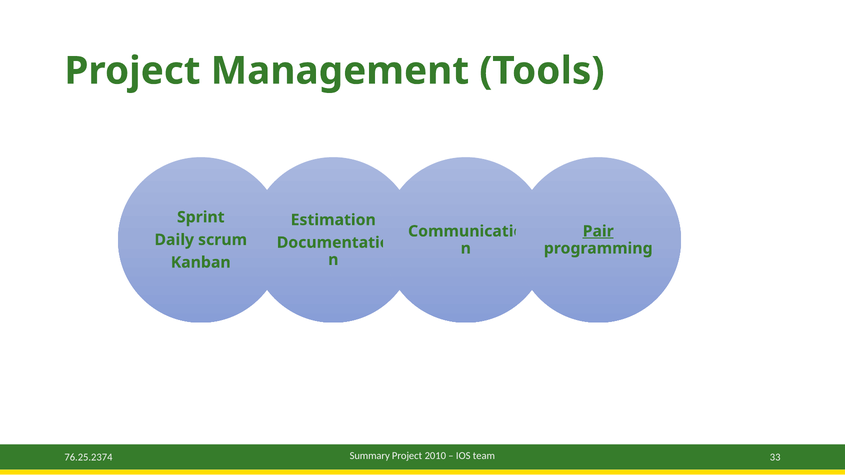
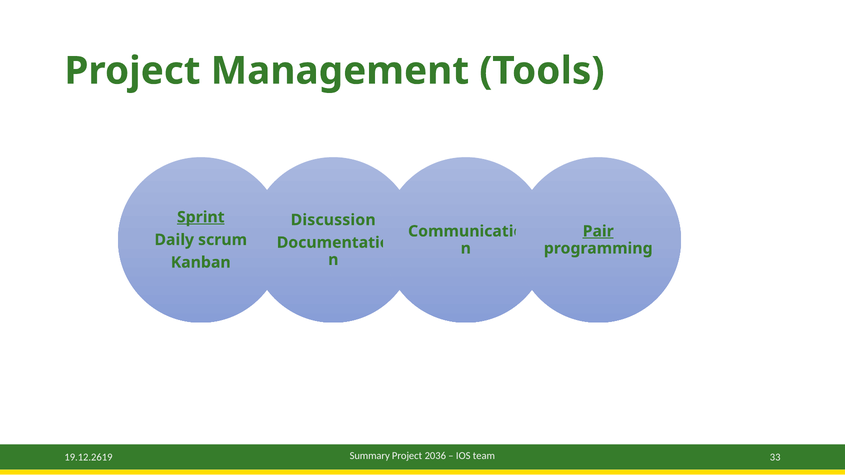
Sprint underline: none -> present (201, 217)
Estimation: Estimation -> Discussion (333, 220)
2010: 2010 -> 2036 (435, 456)
76.25.2374: 76.25.2374 -> 19.12.2619 (88, 458)
